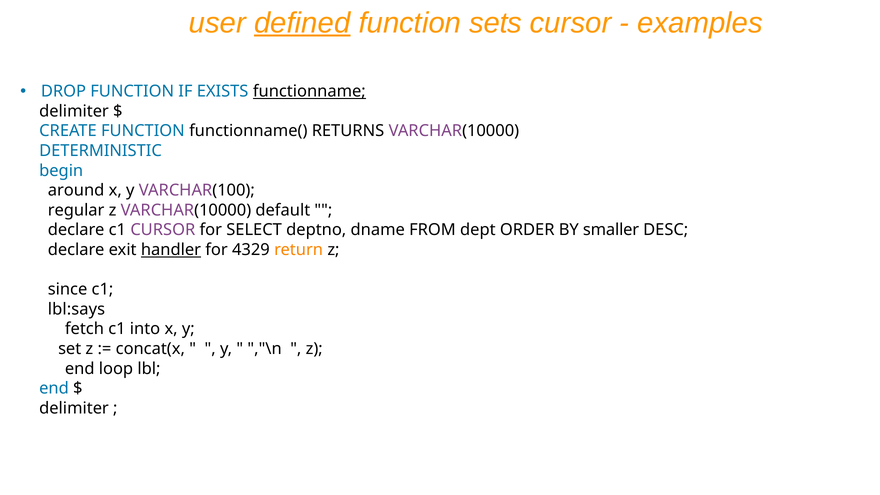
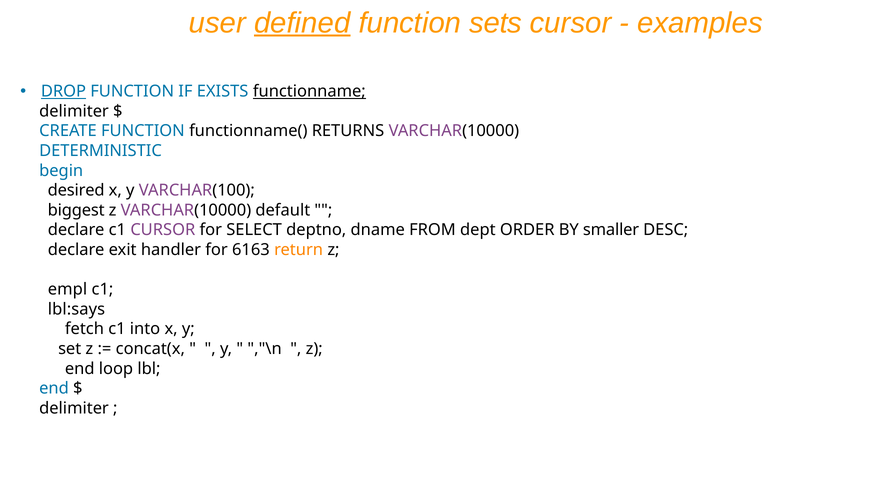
DROP underline: none -> present (63, 91)
around: around -> desired (76, 190)
regular: regular -> biggest (76, 210)
handler underline: present -> none (171, 250)
4329: 4329 -> 6163 (251, 250)
since: since -> empl (68, 289)
